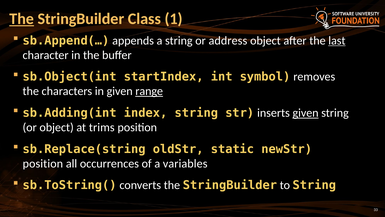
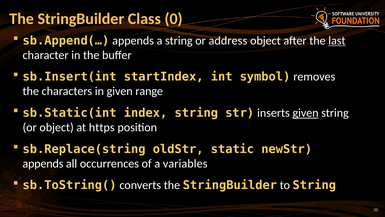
The underline: present -> none (22, 19)
1: 1 -> 0 (174, 19)
sb.Object(int: sb.Object(int -> sb.Insert(int (70, 77)
range underline: present -> none (149, 91)
sb.Adding(int: sb.Adding(int -> sb.Static(int (70, 113)
trims: trims -> https (102, 127)
position: position -> appends (43, 163)
